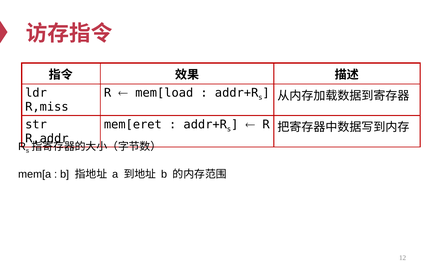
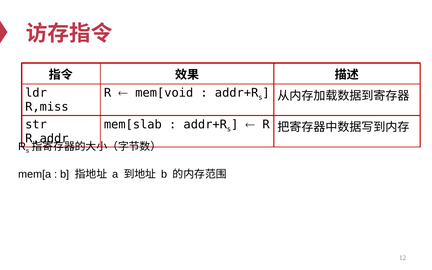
mem[load: mem[load -> mem[void (164, 93)
mem[eret: mem[eret -> mem[slab (133, 124)
